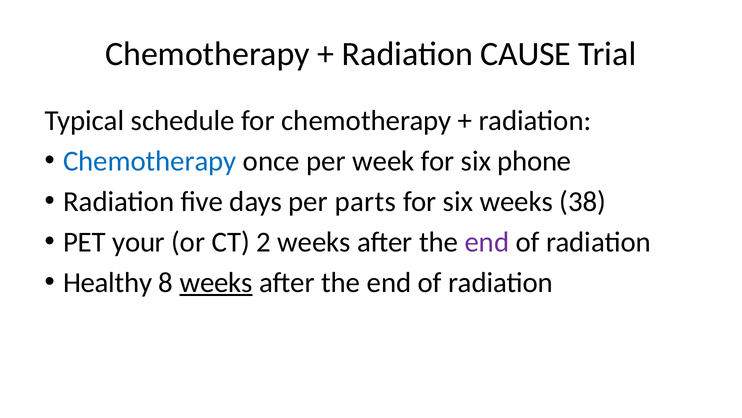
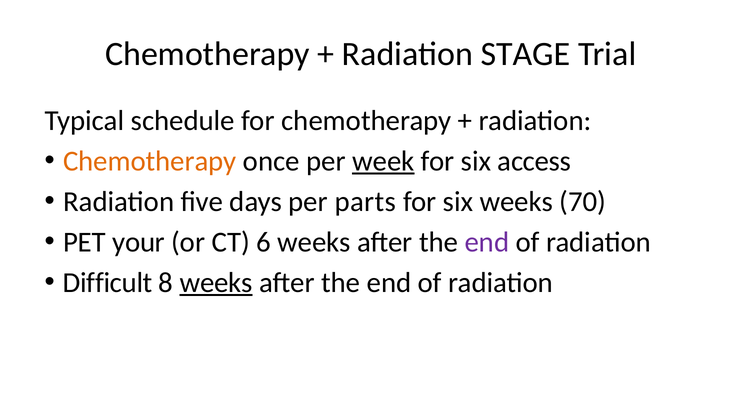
CAUSE: CAUSE -> STAGE (526, 54)
Chemotherapy colour: blue -> orange (150, 161)
week underline: none -> present (383, 161)
phone: phone -> access (534, 161)
38: 38 -> 70 (583, 201)
2: 2 -> 6 (264, 242)
Healthy: Healthy -> Difficult (108, 282)
